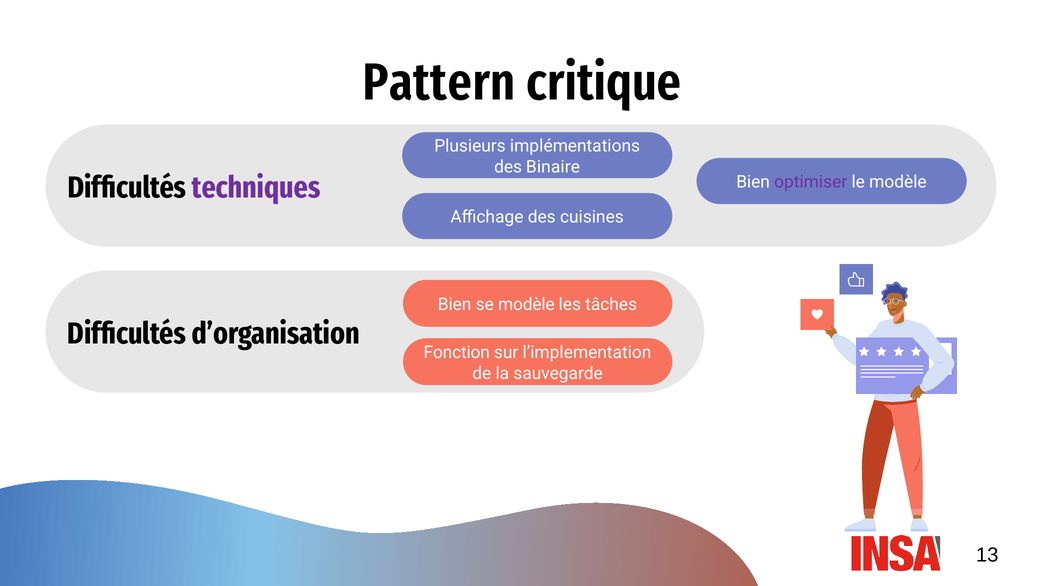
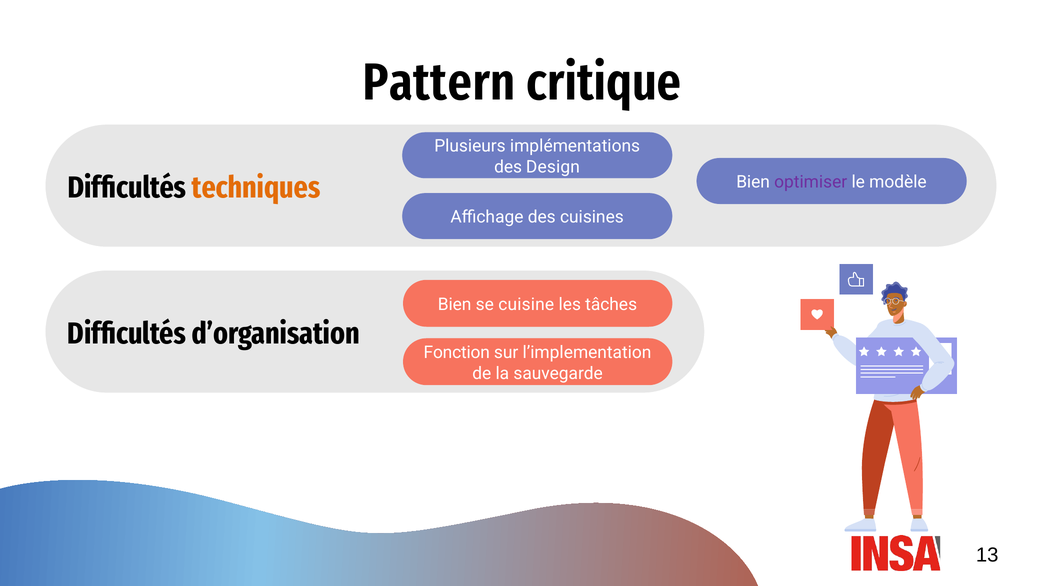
Binaire: Binaire -> Design (553, 167)
techniques colour: purple -> orange (256, 188)
se modèle: modèle -> cuisine (526, 305)
